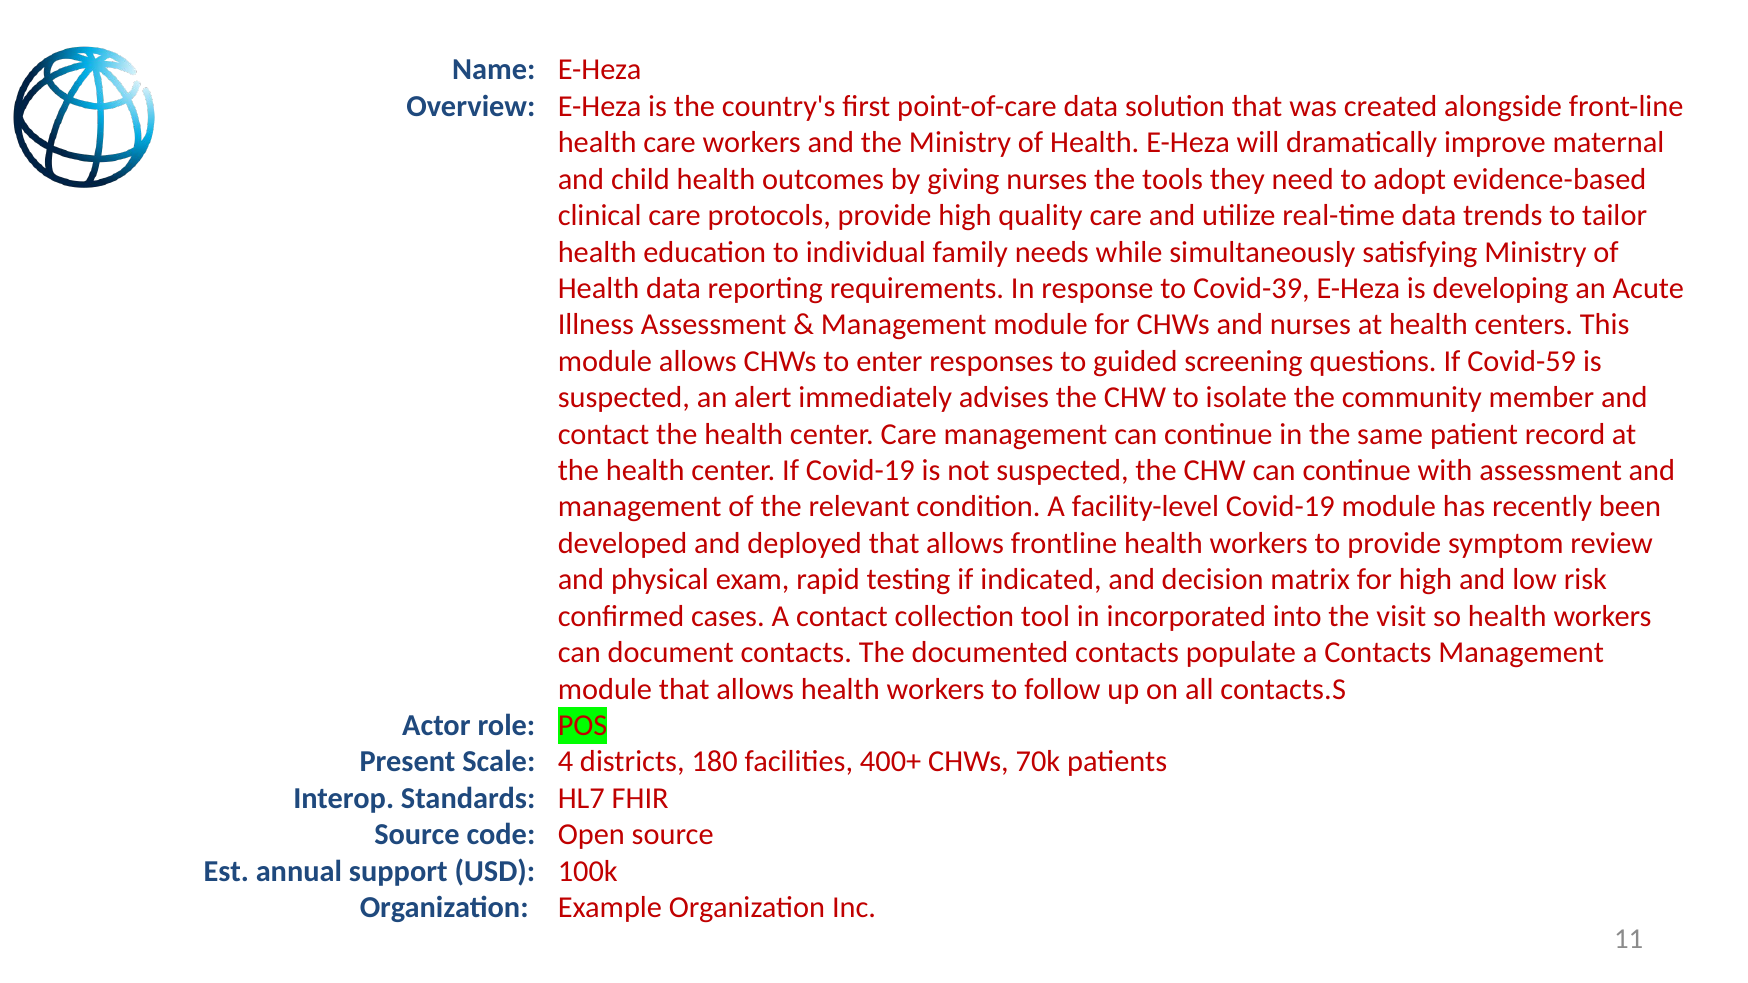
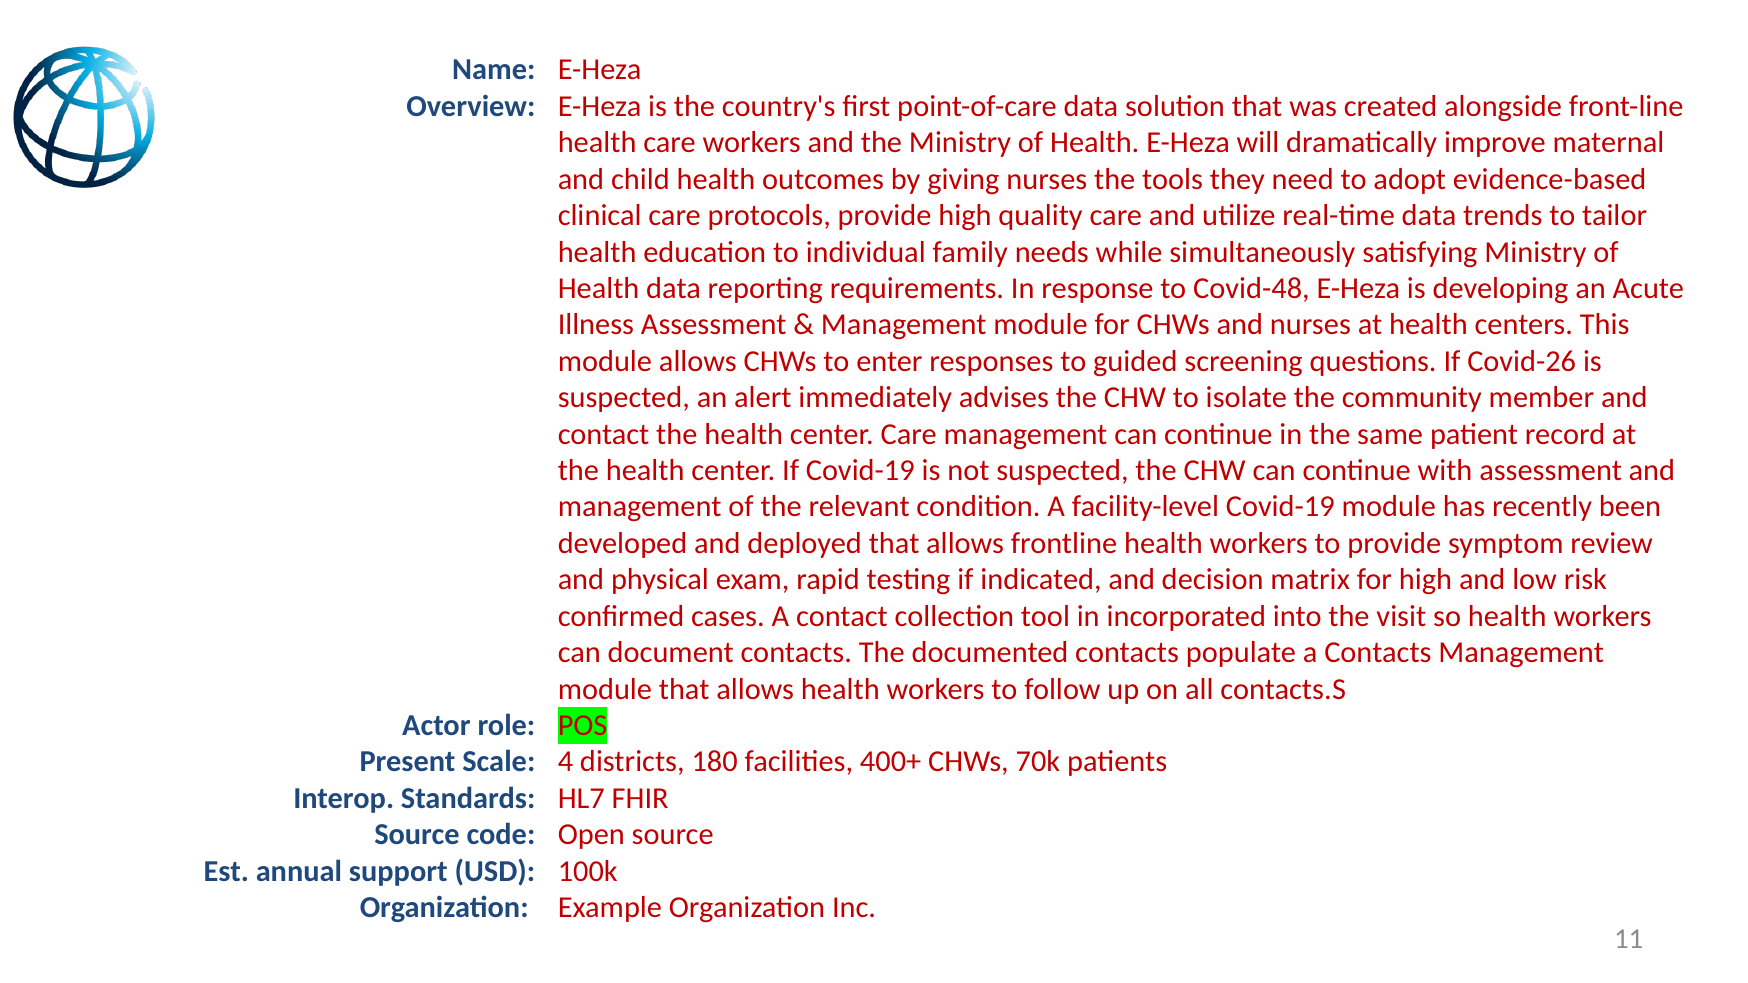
Covid-39: Covid-39 -> Covid-48 (1251, 289)
Covid-59: Covid-59 -> Covid-26 (1522, 361)
